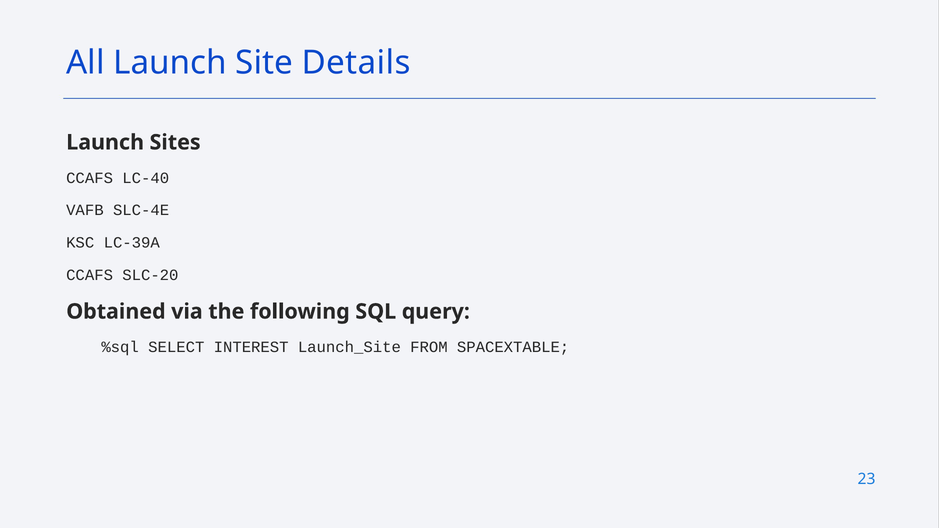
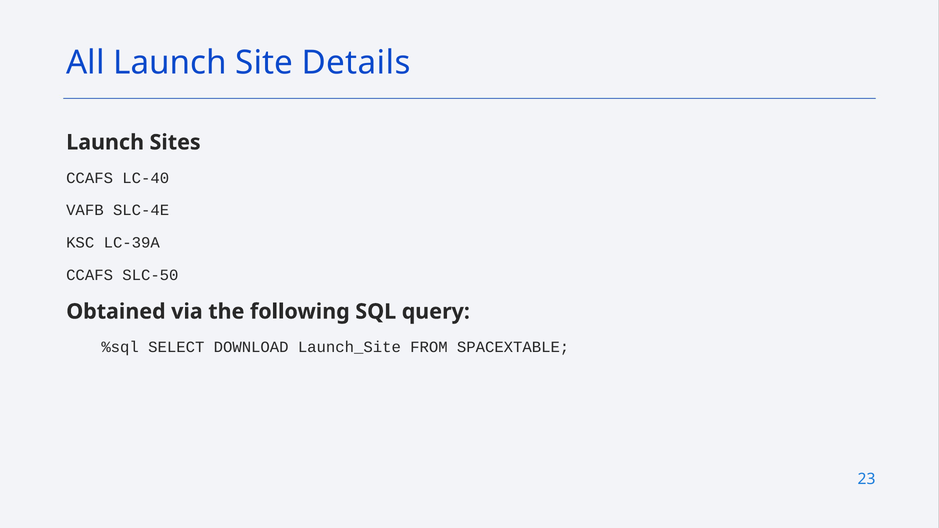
SLC-20: SLC-20 -> SLC-50 (150, 275)
INTEREST: INTEREST -> DOWNLOAD (251, 347)
